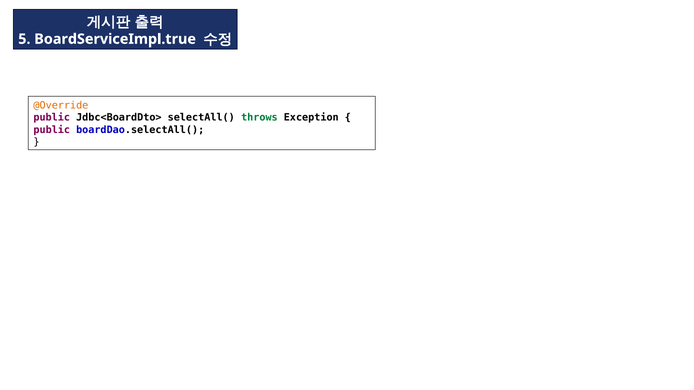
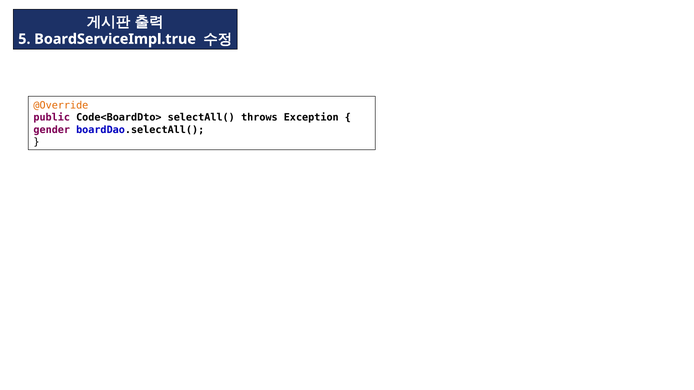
Jdbc<BoardDto>: Jdbc<BoardDto> -> Code<BoardDto> (119, 118)
throws colour: green -> black (259, 118)
public: public -> gender (52, 130)
